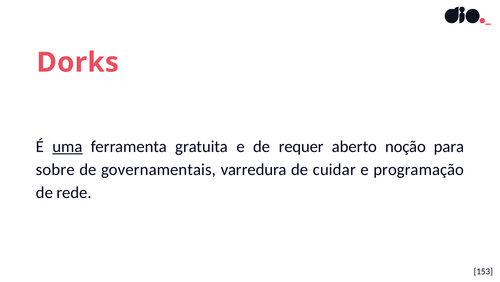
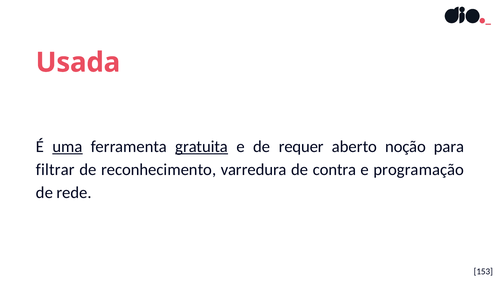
Dorks: Dorks -> Usada (78, 62)
gratuita underline: none -> present (202, 146)
sobre: sobre -> filtrar (55, 169)
governamentais: governamentais -> reconhecimento (159, 169)
cuidar: cuidar -> contra (334, 169)
